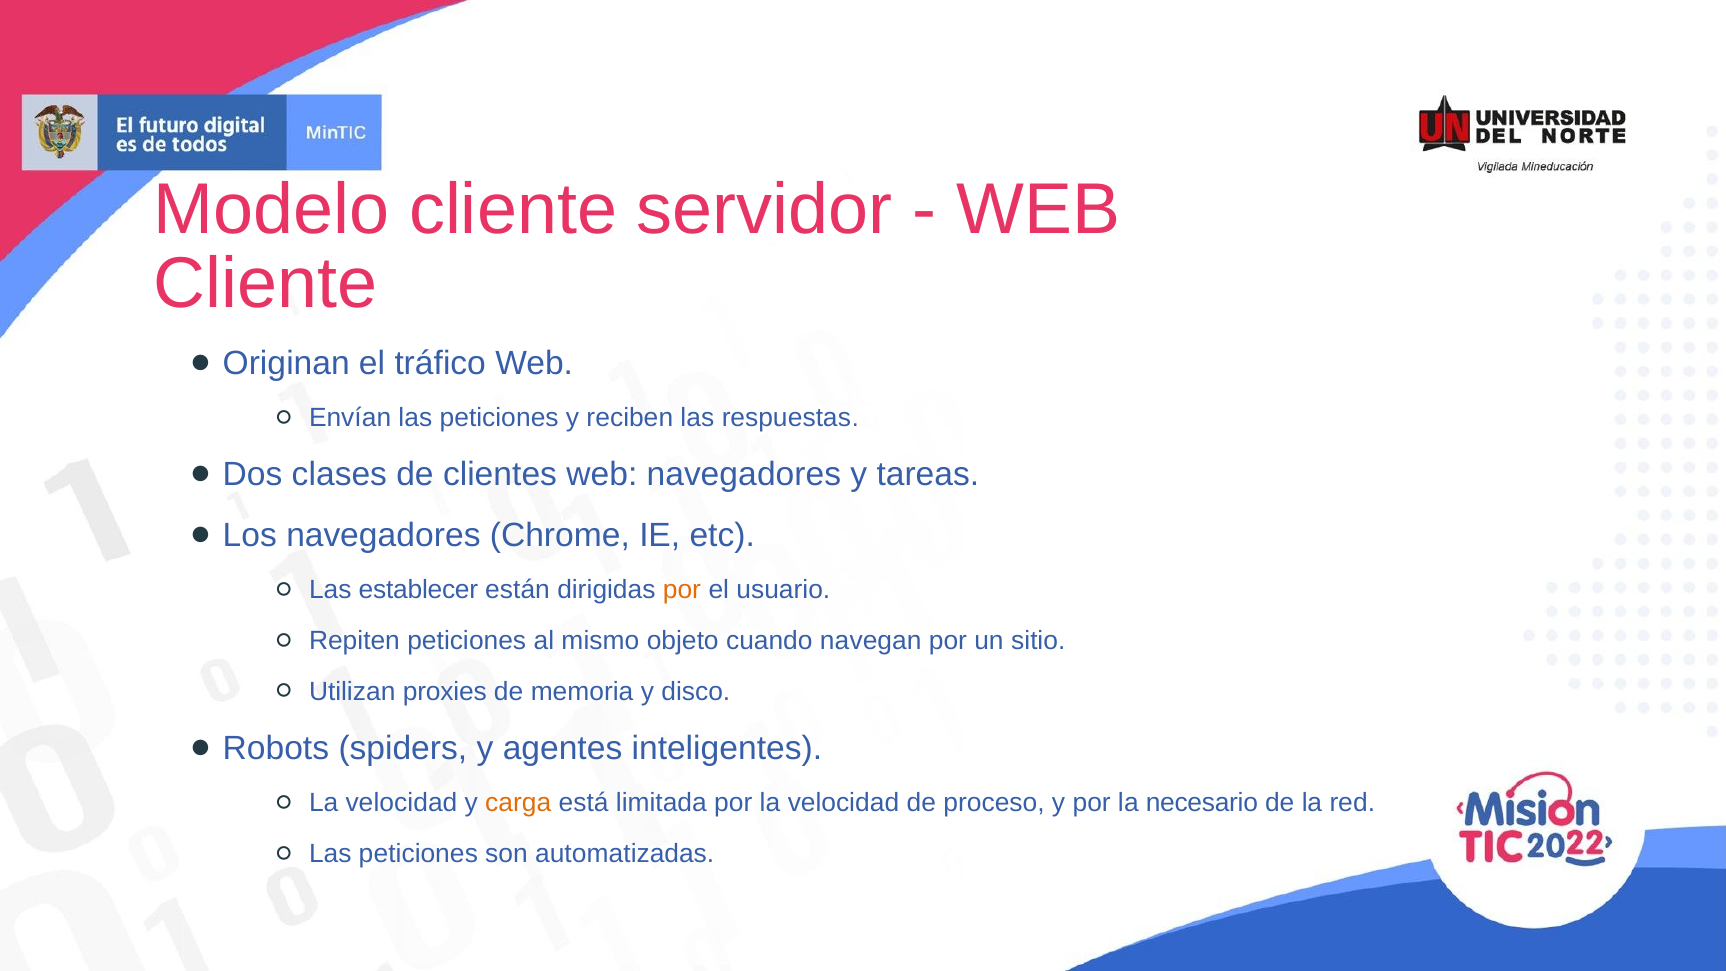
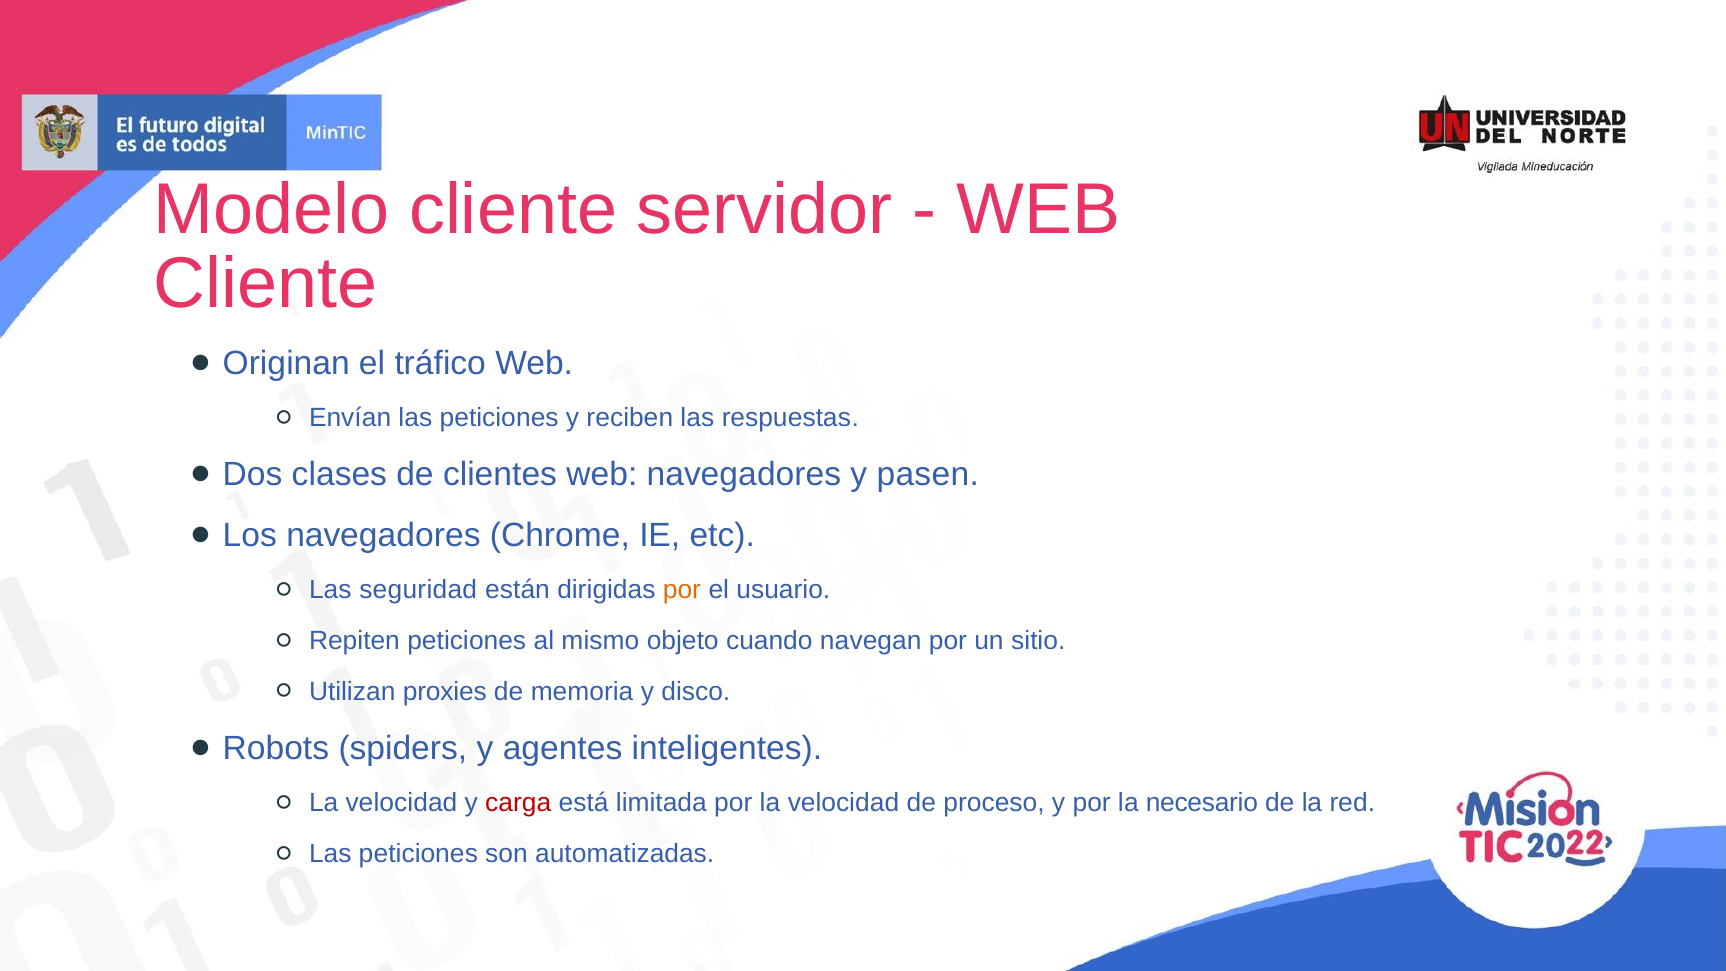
tareas: tareas -> pasen (928, 475)
establecer: establecer -> seguridad (418, 590)
carga colour: orange -> red (518, 803)
